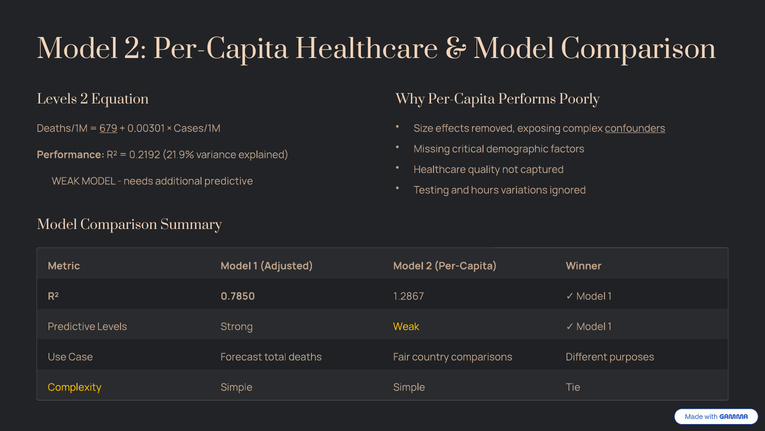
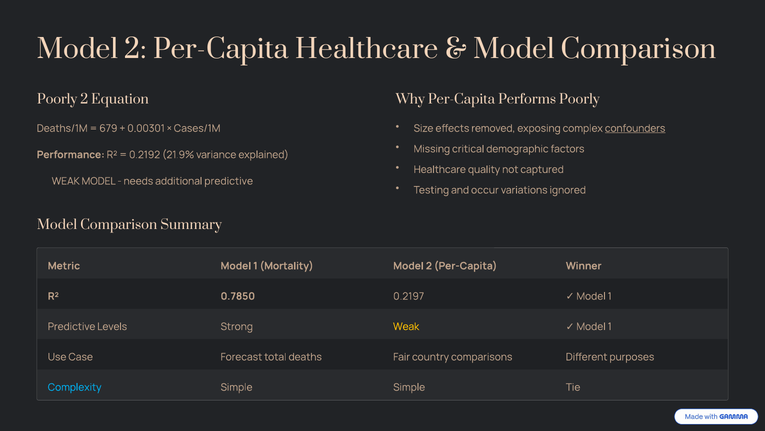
Levels: Levels -> Poorly (57, 99)
679 underline: present -> none (108, 128)
hours: hours -> occur (485, 190)
Adjusted: Adjusted -> Mortality (287, 266)
1.2867: 1.2867 -> 0.2197 (409, 296)
Complexity colour: yellow -> light blue (75, 387)
